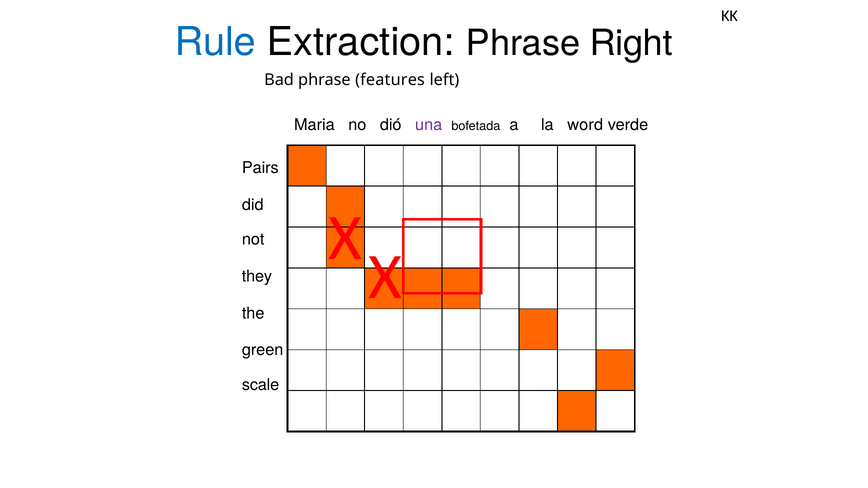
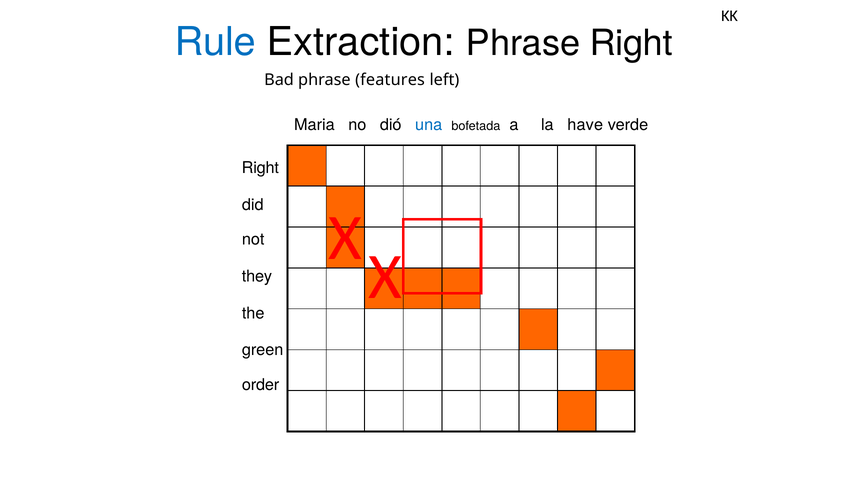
una colour: purple -> blue (429, 125)
word: word -> have (585, 125)
Pairs: Pairs -> Right (260, 168)
scale: scale -> order (261, 385)
